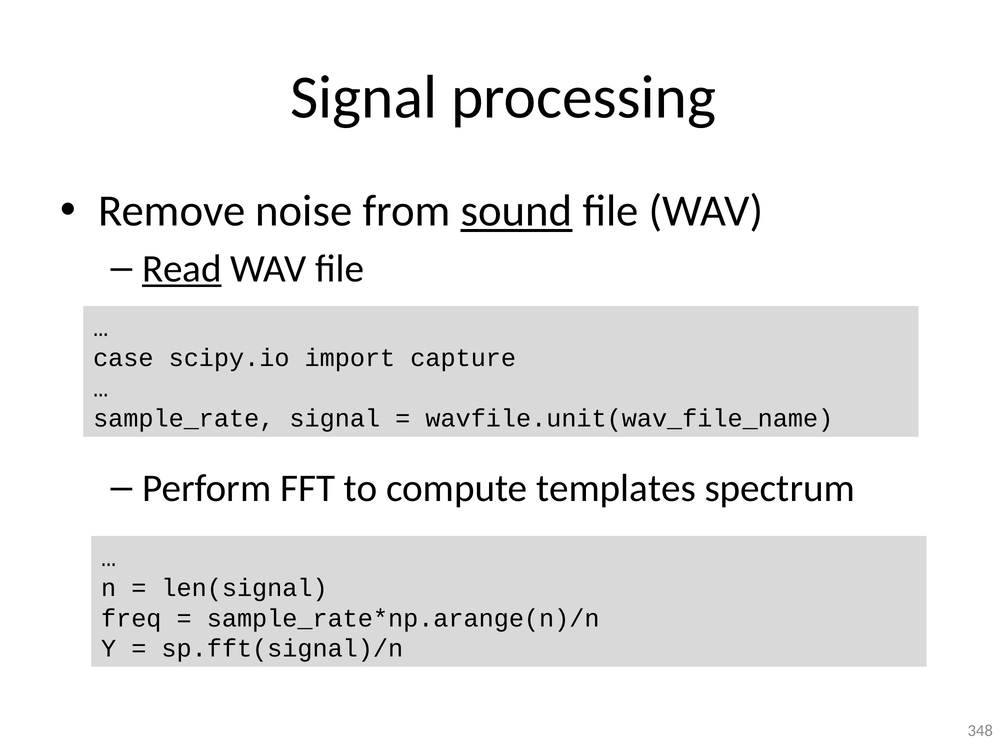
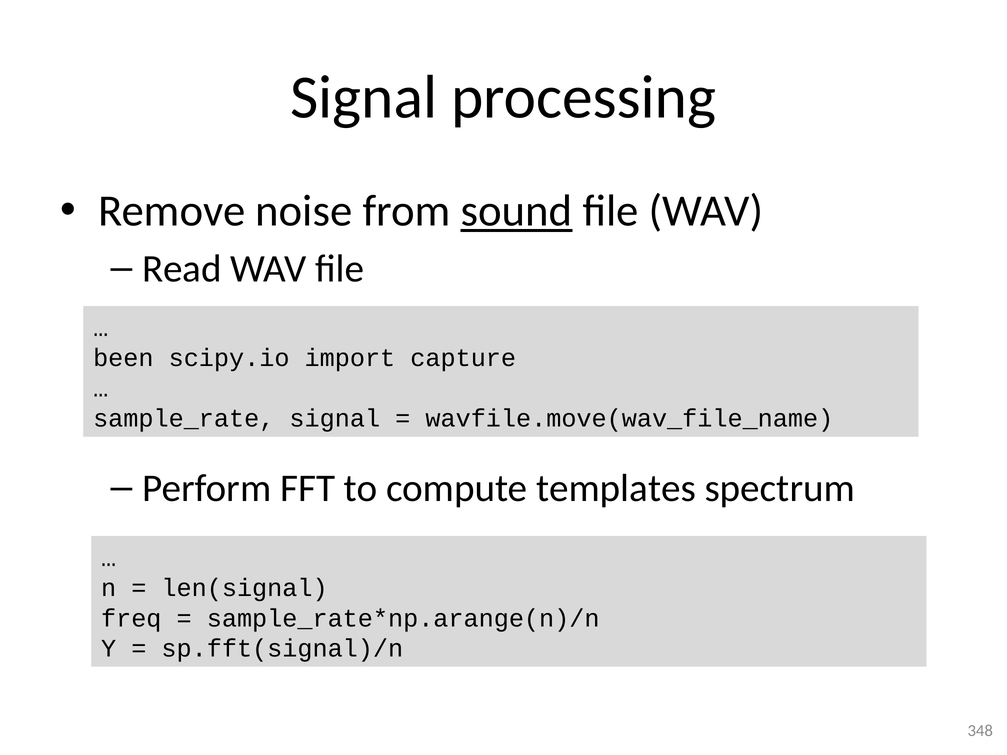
Read underline: present -> none (182, 269)
case: case -> been (123, 358)
wavfile.unit(wav_file_name: wavfile.unit(wav_file_name -> wavfile.move(wav_file_name (629, 419)
